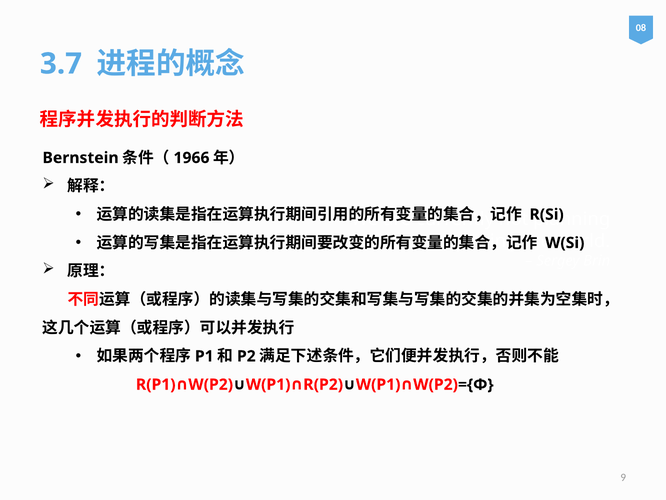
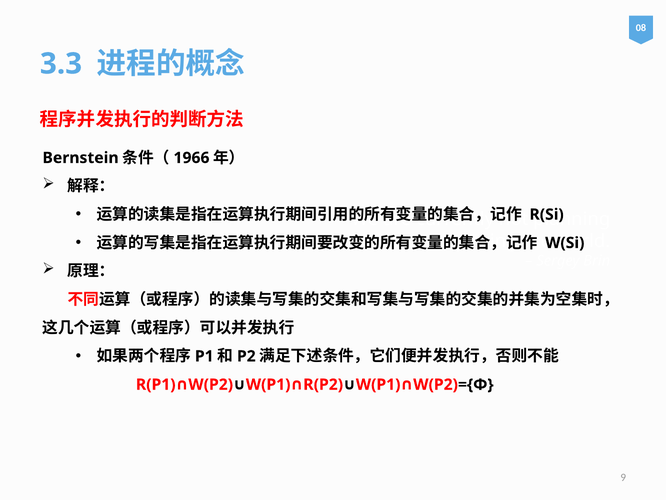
3.7: 3.7 -> 3.3 (61, 64)
